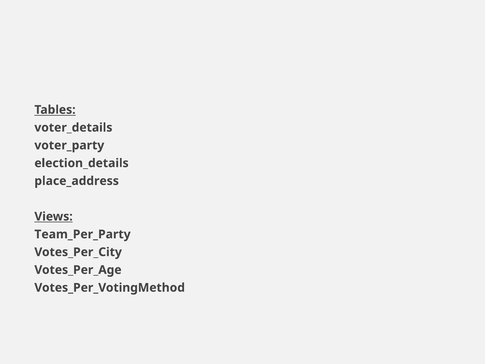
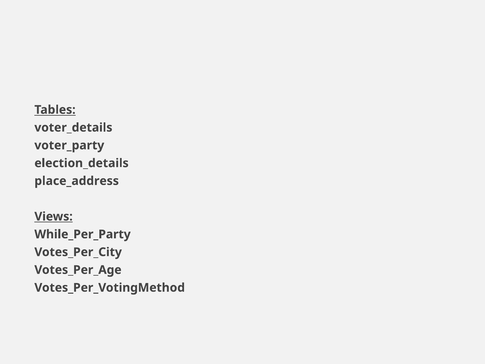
Team_Per_Party: Team_Per_Party -> While_Per_Party (83, 234)
